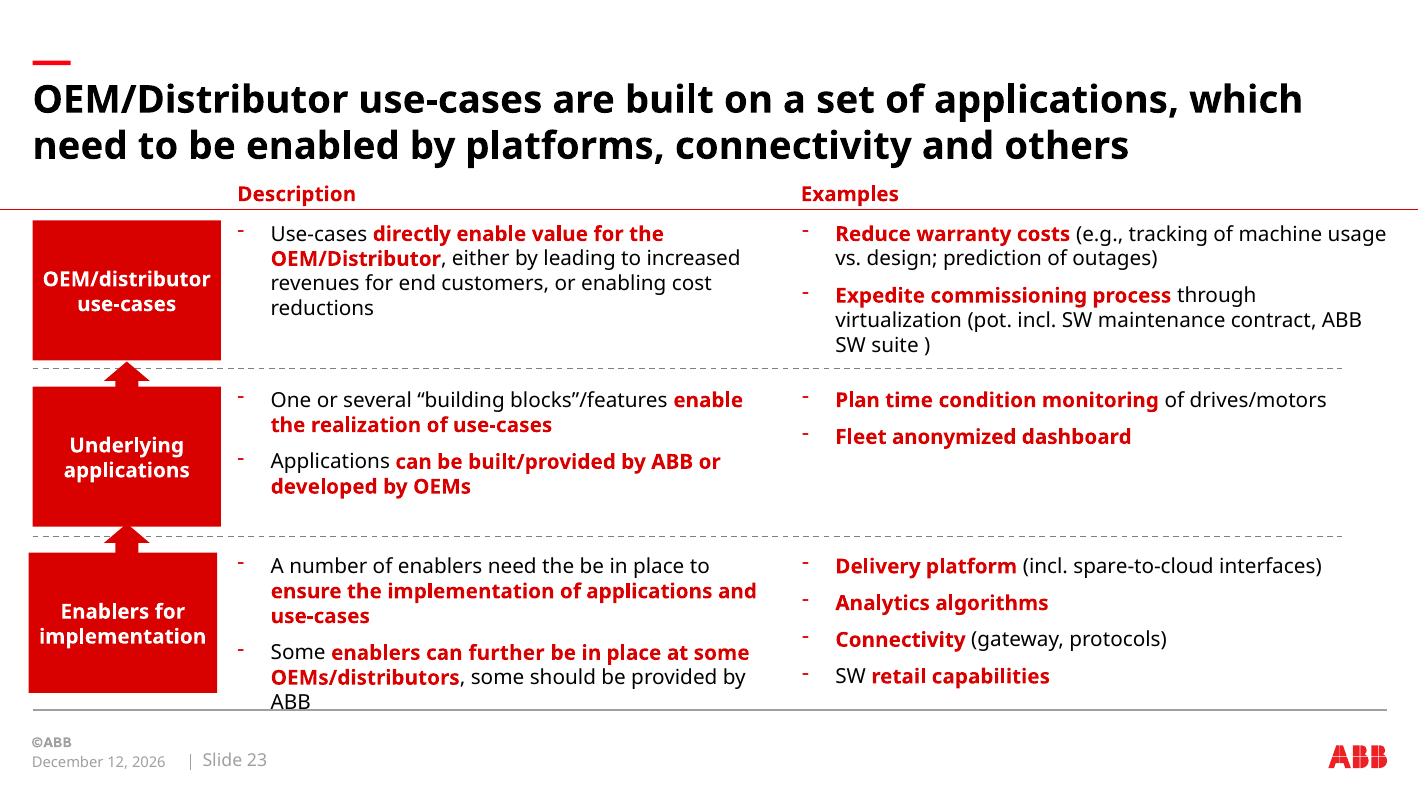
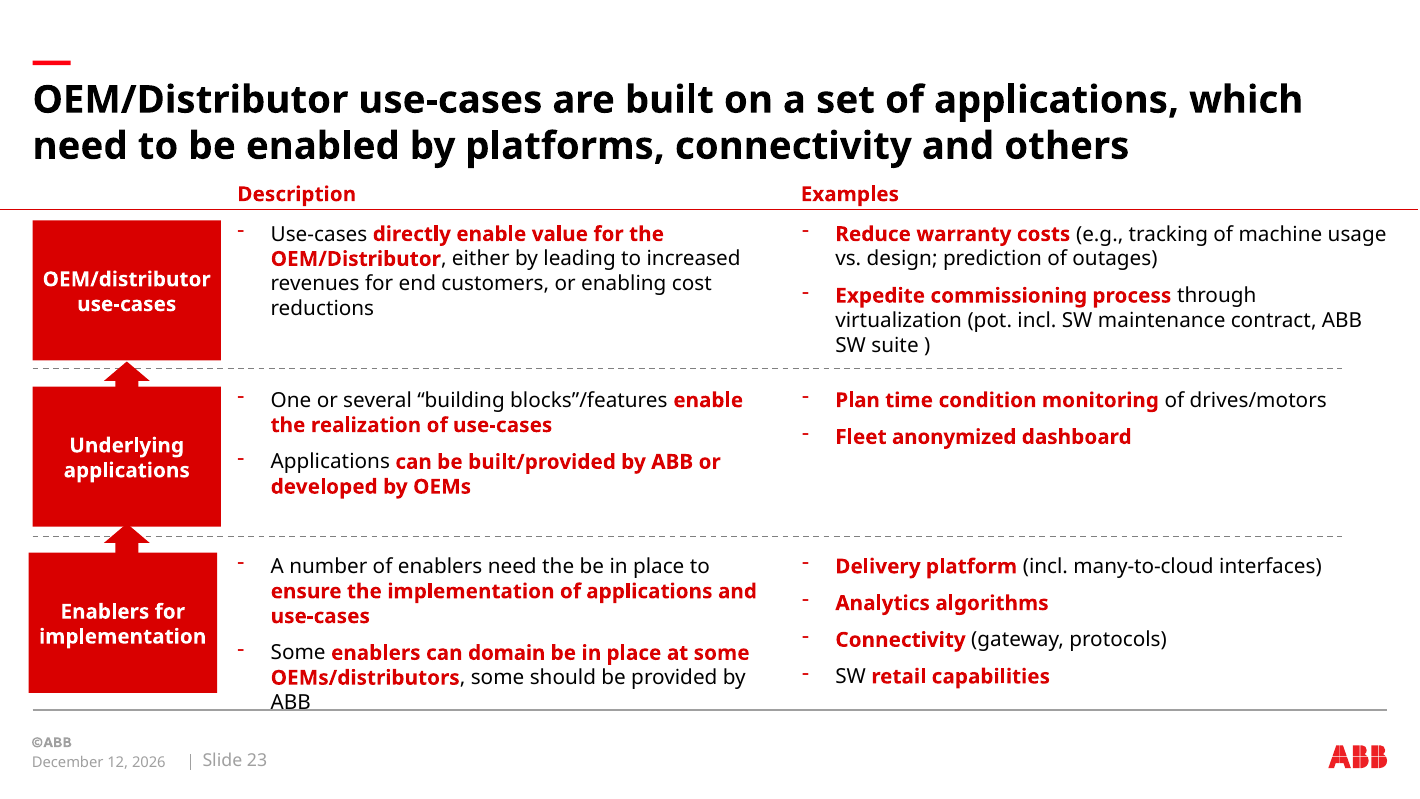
spare-to-cloud: spare-to-cloud -> many-to-cloud (1144, 566)
further: further -> domain (507, 653)
